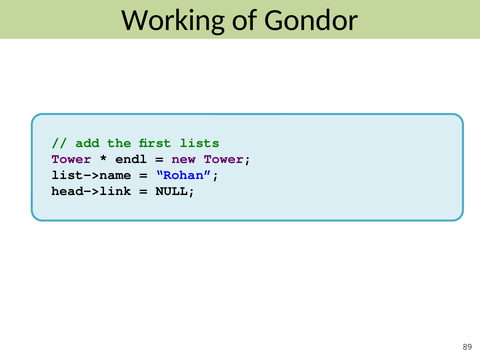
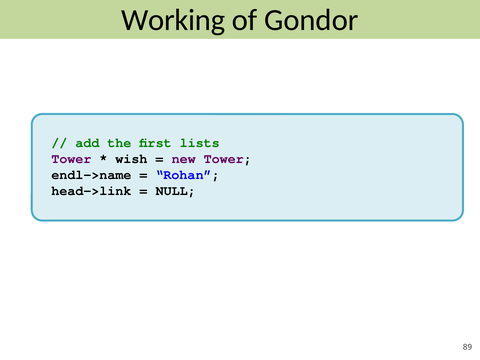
endl: endl -> wish (132, 159)
list->name: list->name -> endl->name (92, 175)
